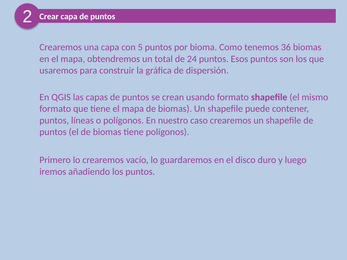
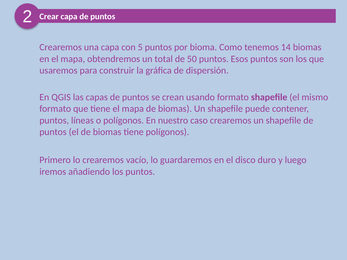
36: 36 -> 14 (286, 47)
24: 24 -> 50 (192, 59)
